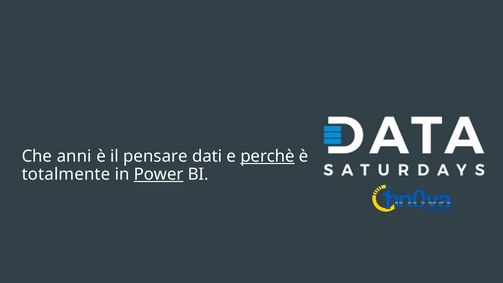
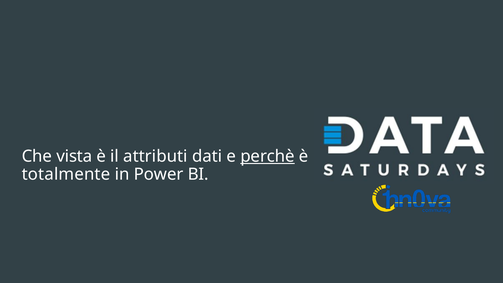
anni: anni -> vista (74, 156)
pensare: pensare -> attributi (155, 156)
Power underline: present -> none (159, 174)
